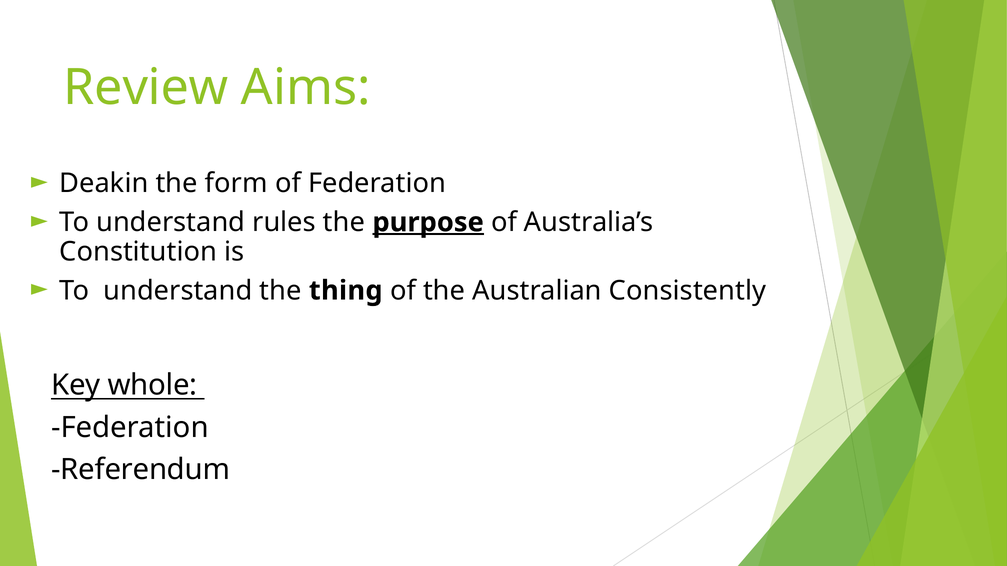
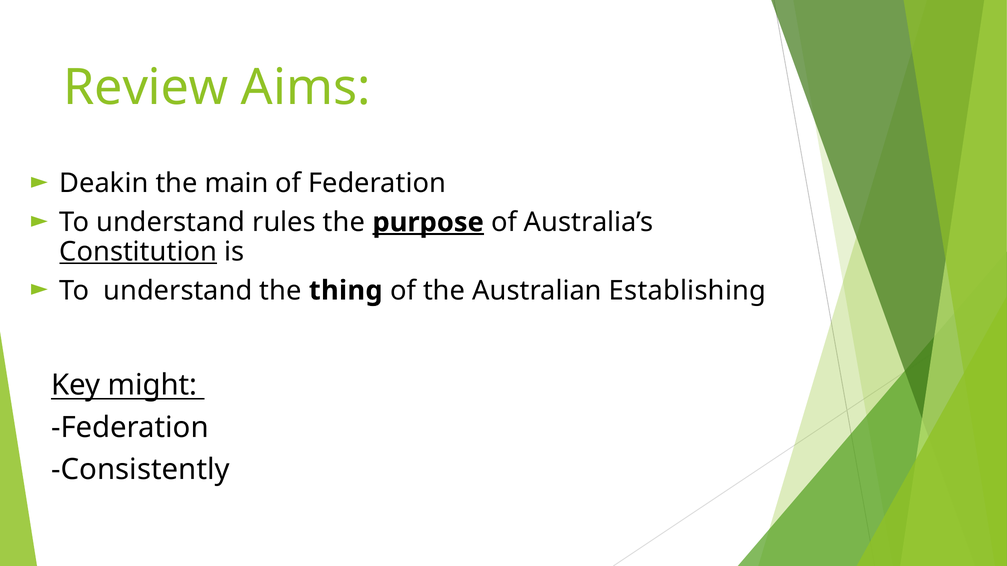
form: form -> main (236, 184)
Constitution underline: none -> present (138, 252)
Consistently: Consistently -> Establishing (687, 291)
whole: whole -> might (152, 386)
Referendum: Referendum -> Consistently (140, 470)
